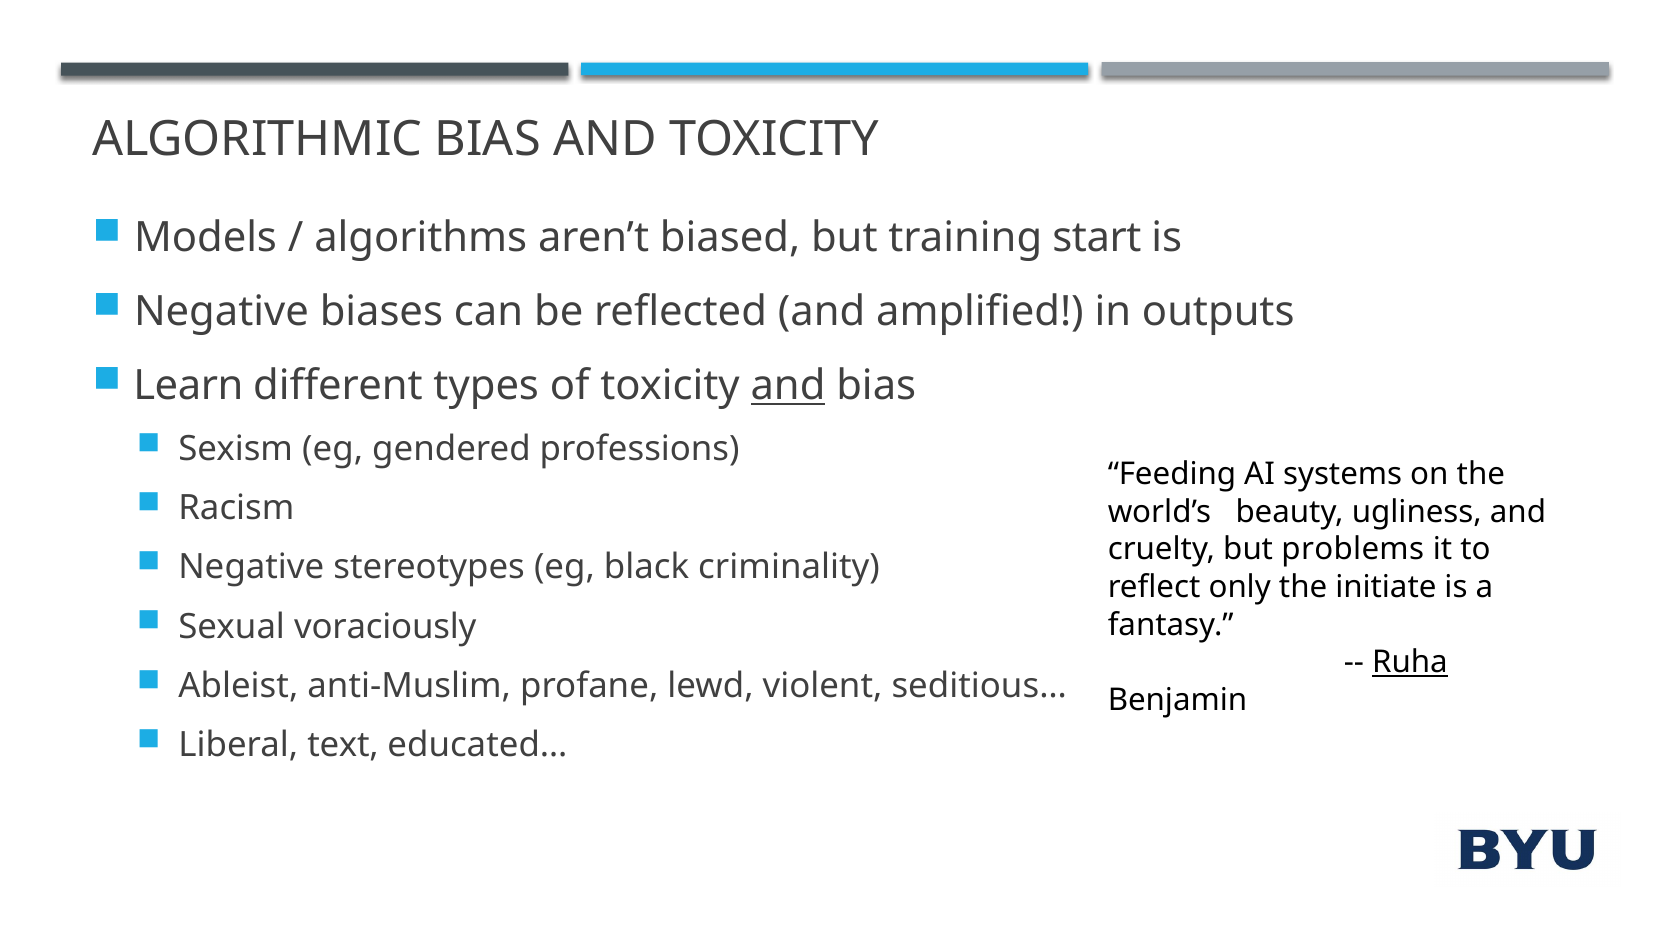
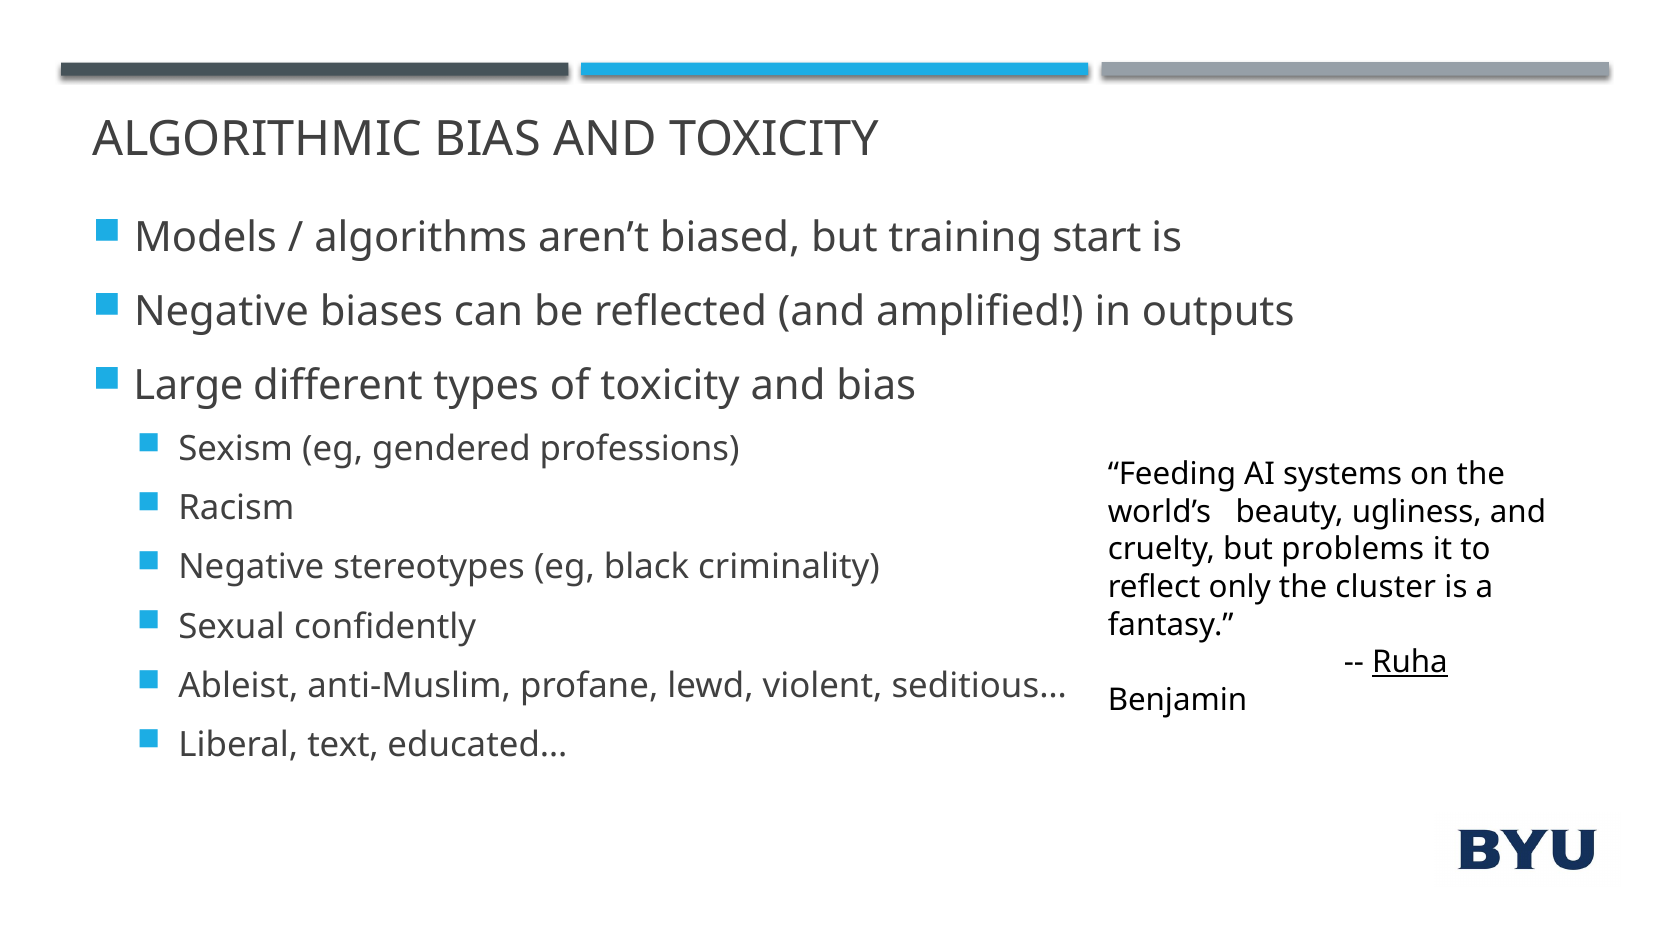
Learn: Learn -> Large (188, 386)
and underline: present -> none (788, 386)
initiate: initiate -> cluster (1386, 587)
voraciously: voraciously -> confidently (385, 626)
